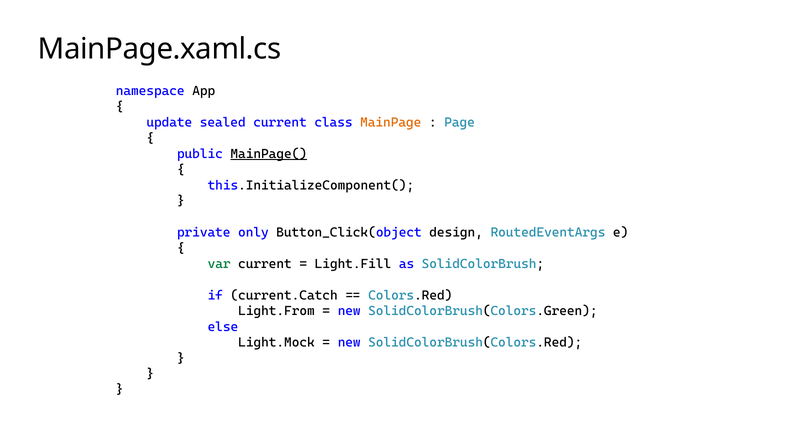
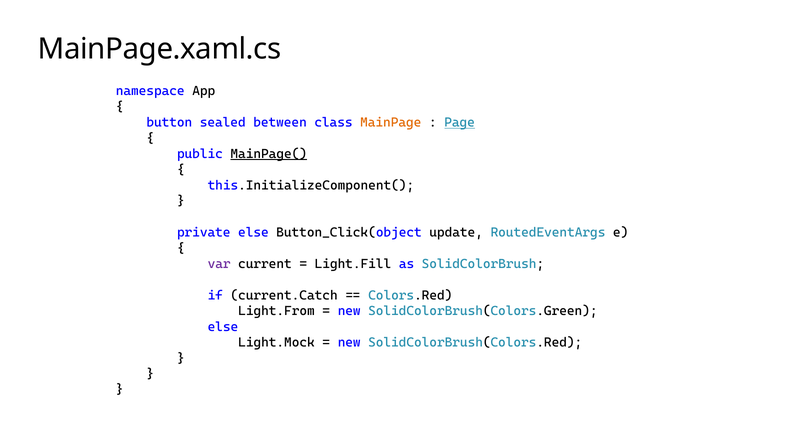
update: update -> button (169, 123)
sealed current: current -> between (280, 123)
Page underline: none -> present (460, 123)
private only: only -> else (253, 233)
design: design -> update (456, 233)
var colour: green -> purple (219, 264)
